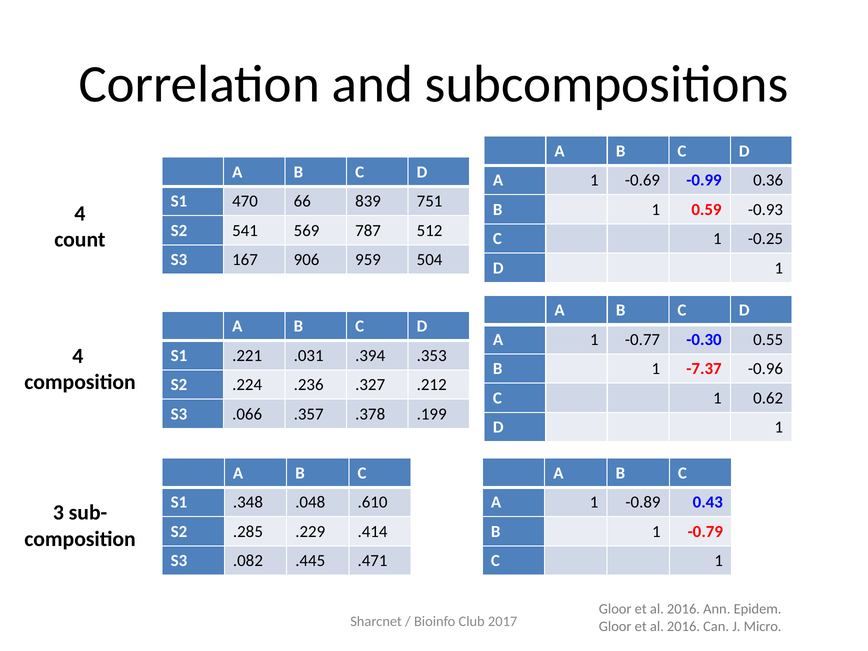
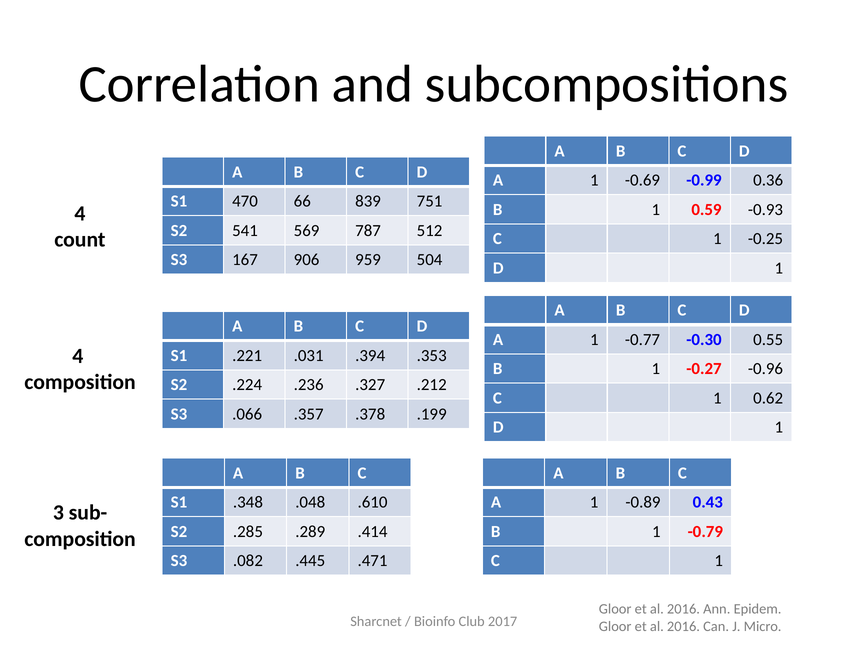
-7.37: -7.37 -> -0.27 (704, 369)
.229: .229 -> .289 (310, 531)
